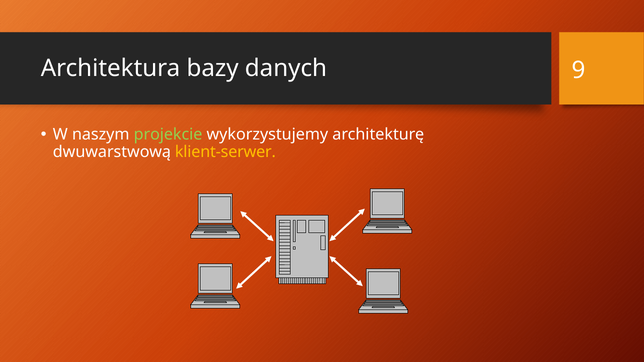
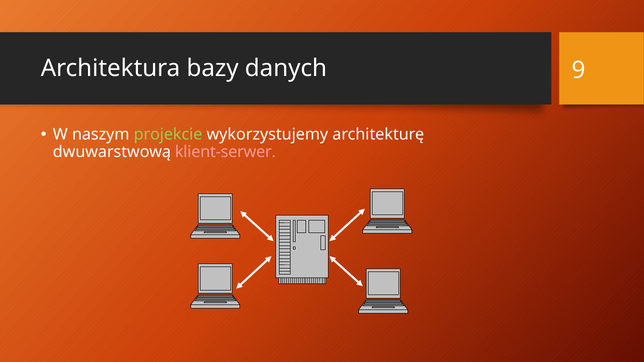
klient-serwer colour: yellow -> pink (225, 152)
